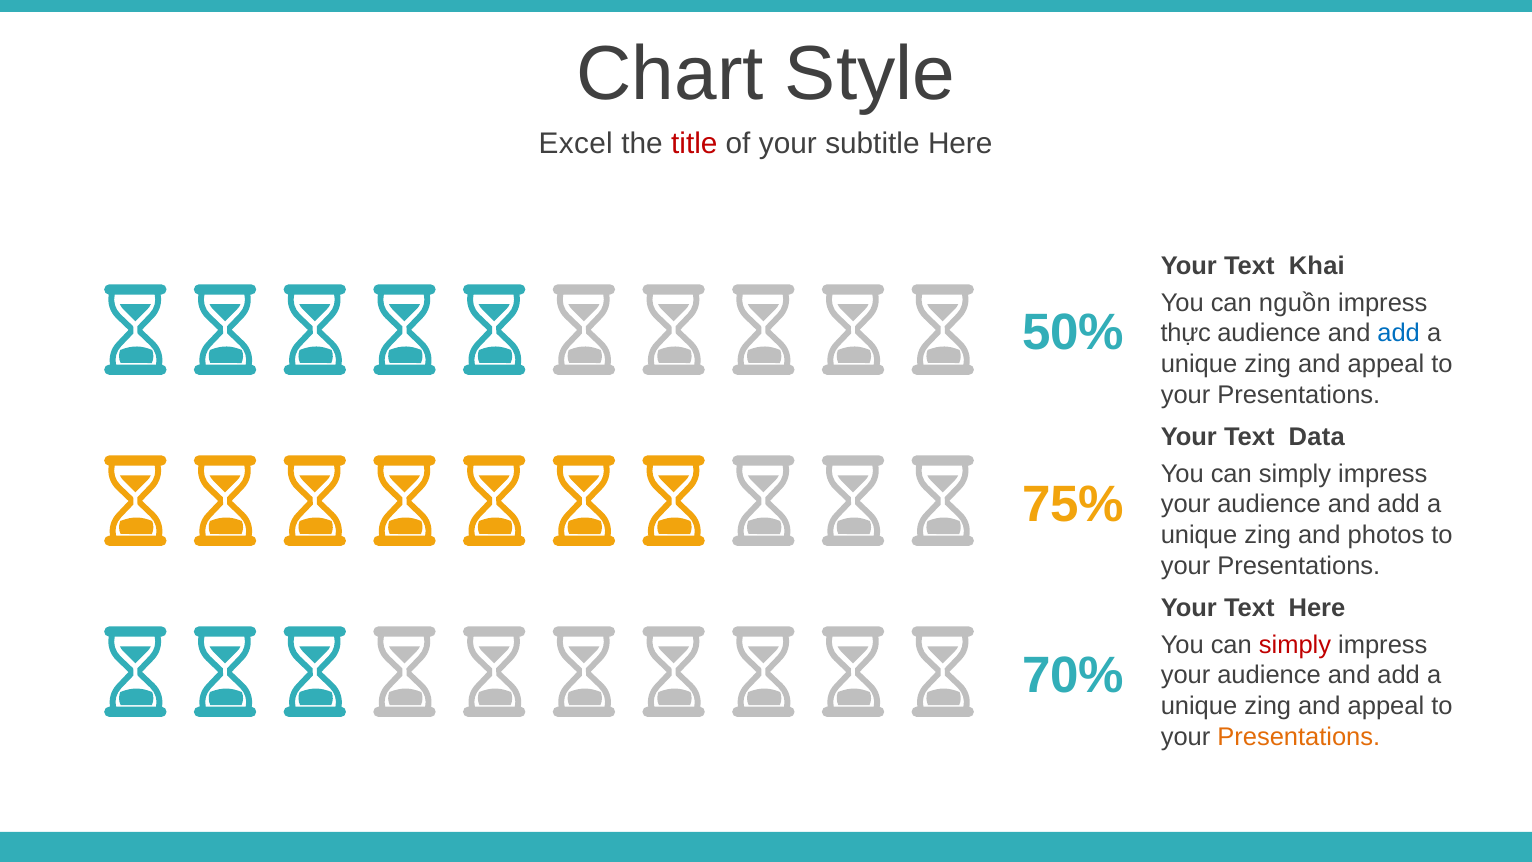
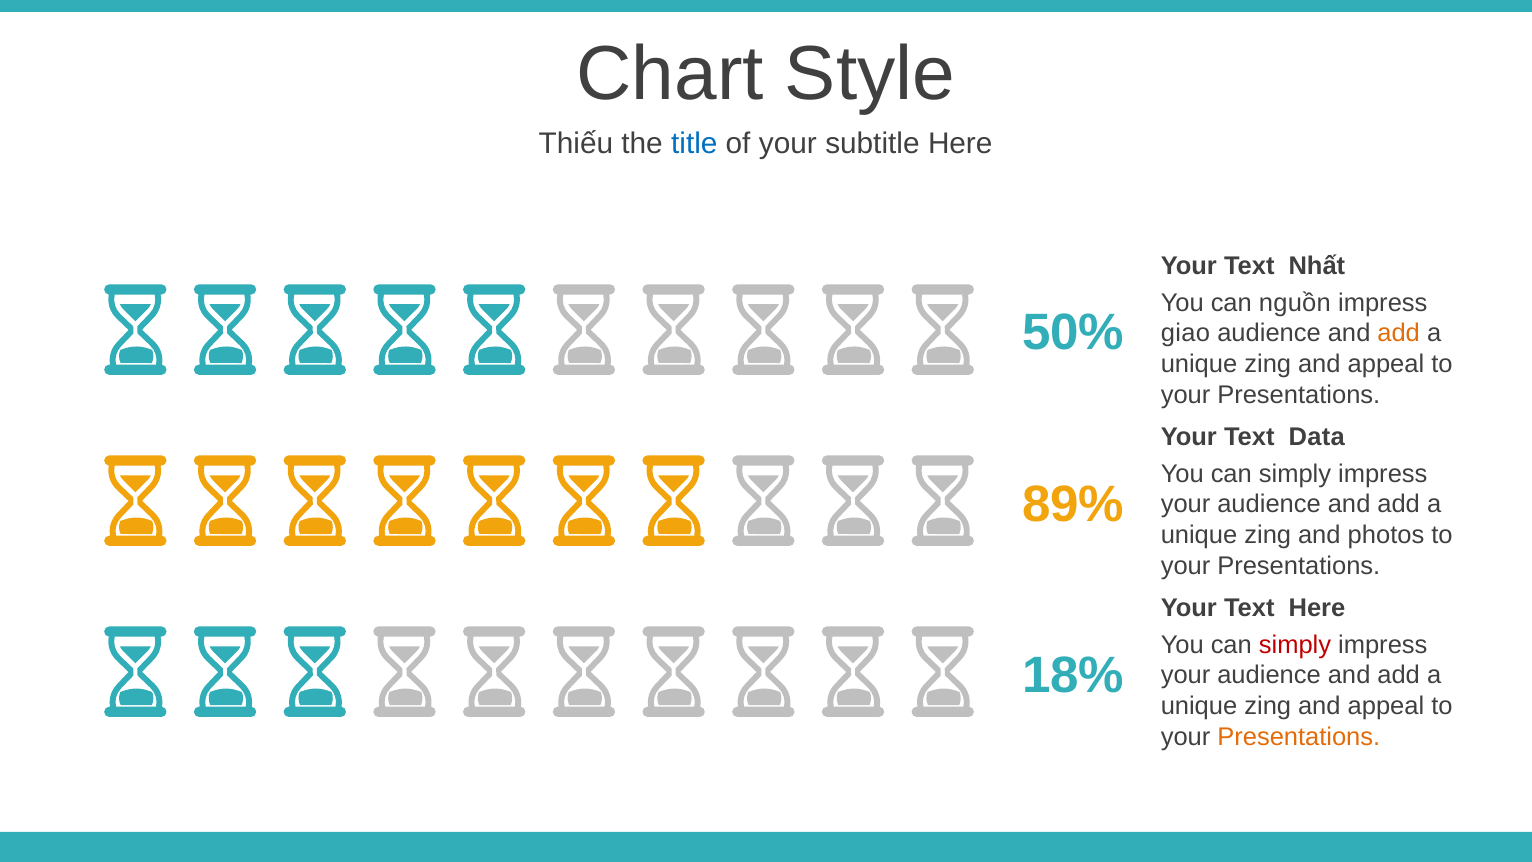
Excel: Excel -> Thiếu (576, 143)
title colour: red -> blue (694, 143)
Khai: Khai -> Nhất (1317, 266)
thực: thực -> giao (1185, 333)
add colour: blue -> orange (1399, 333)
75%: 75% -> 89% (1073, 504)
70%: 70% -> 18% (1073, 675)
